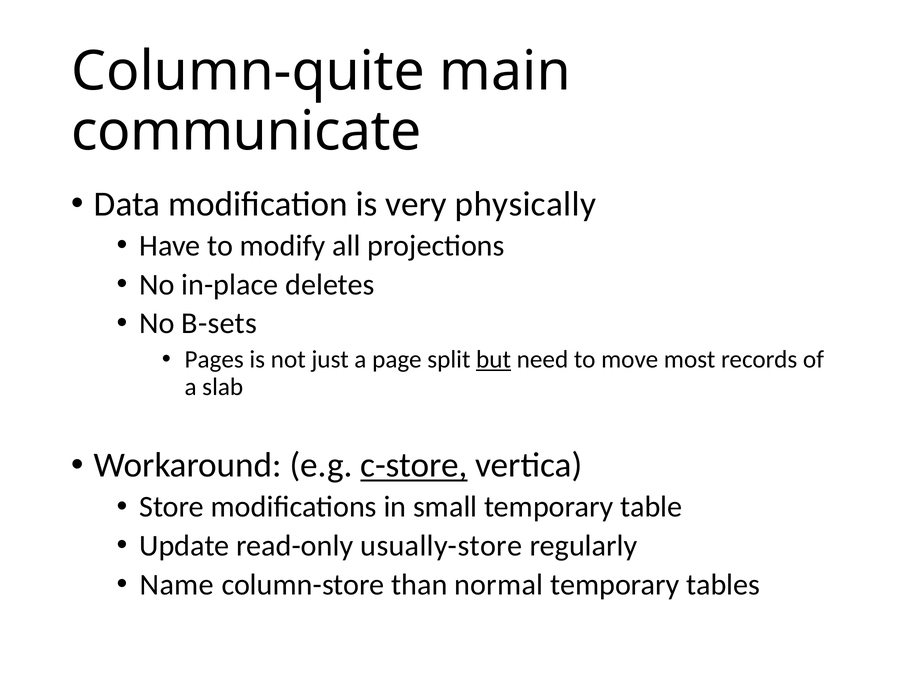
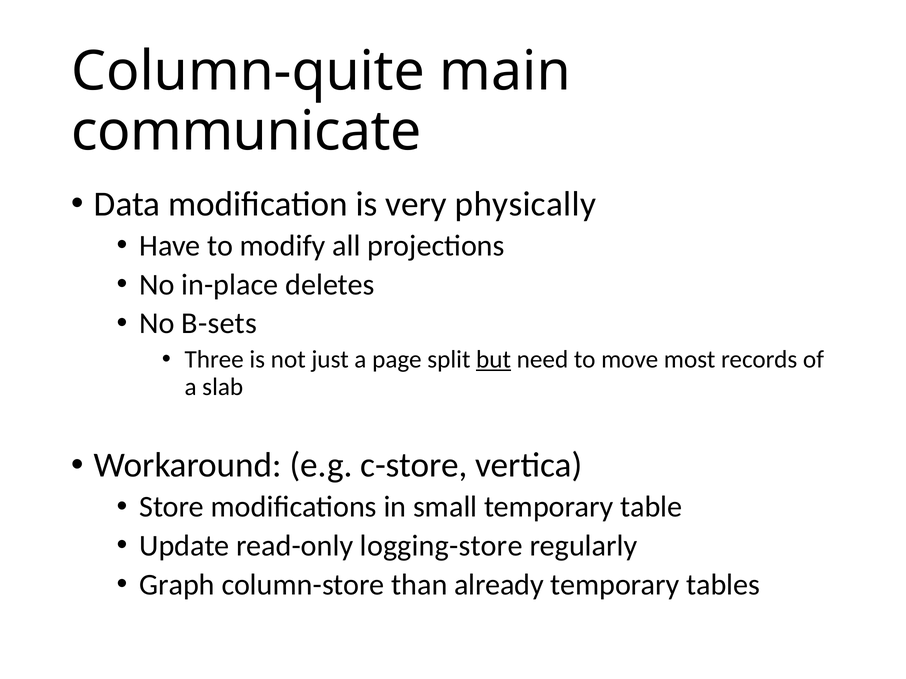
Pages: Pages -> Three (214, 360)
c-store underline: present -> none (414, 466)
usually-store: usually-store -> logging-store (441, 546)
Name: Name -> Graph (177, 585)
normal: normal -> already (499, 585)
